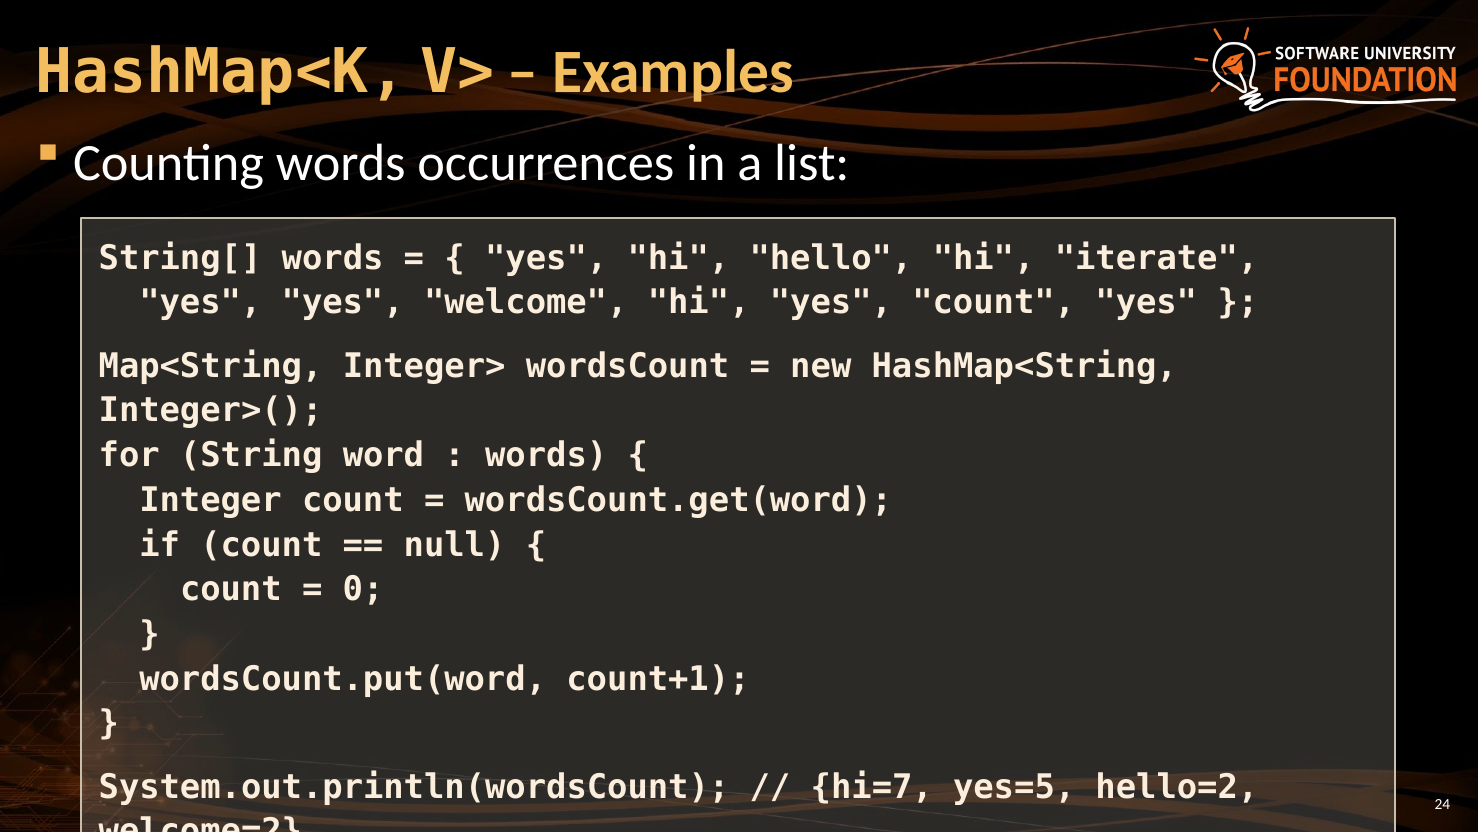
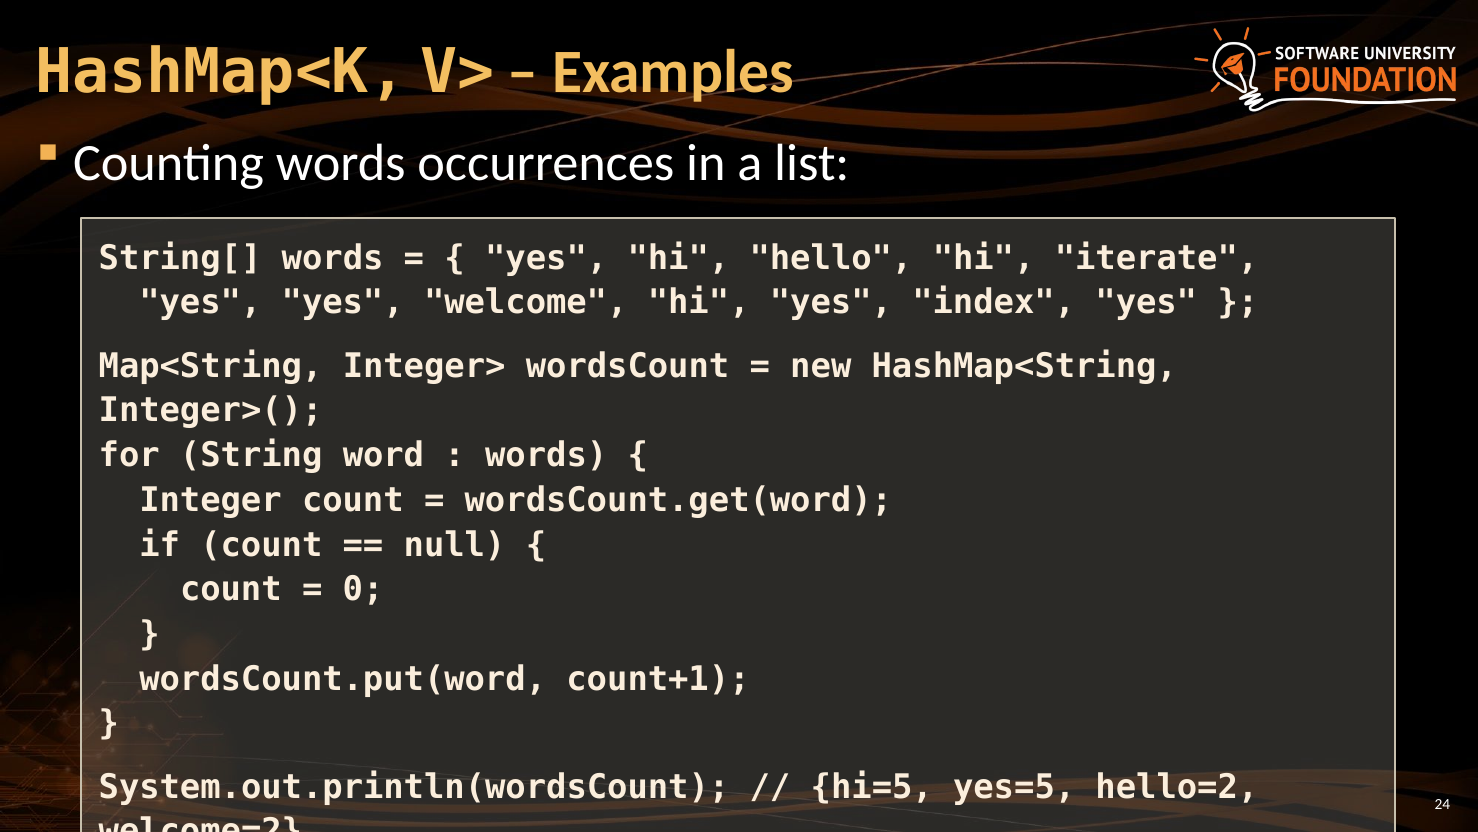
yes count: count -> index (994, 303)
hi=7: hi=7 -> hi=5 (872, 787)
